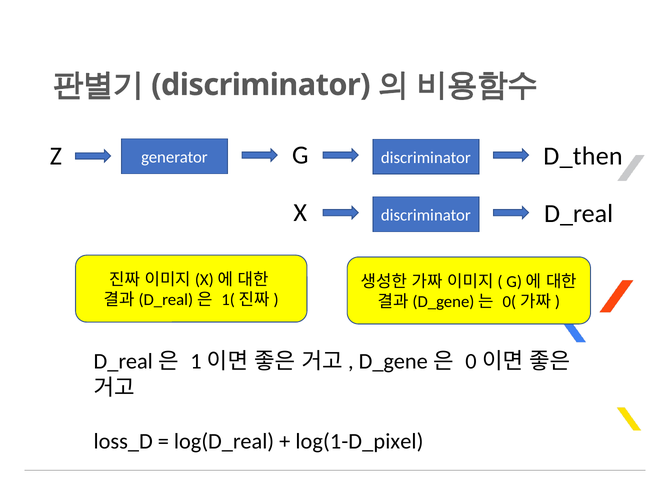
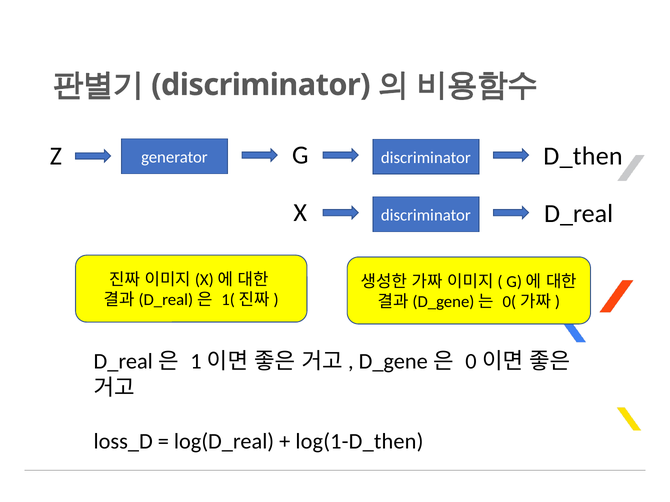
log(1-D_pixel: log(1-D_pixel -> log(1-D_then (359, 442)
